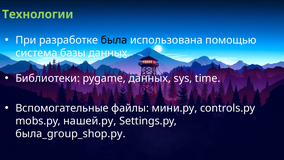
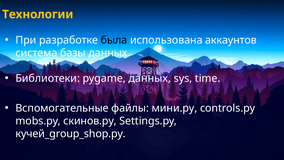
Технологии colour: light green -> yellow (38, 14)
помощью: помощью -> аккаунтов (231, 40)
нашей.py: нашей.py -> скинов.py (90, 121)
была_group_shop.py: была_group_shop.py -> кучей_group_shop.py (71, 134)
